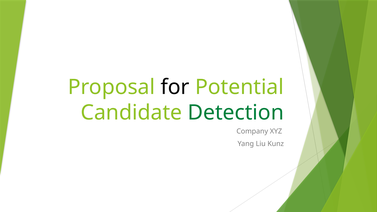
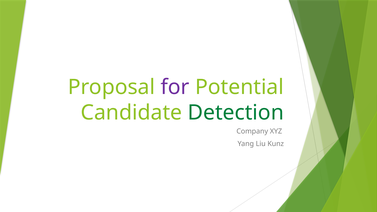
for colour: black -> purple (175, 87)
